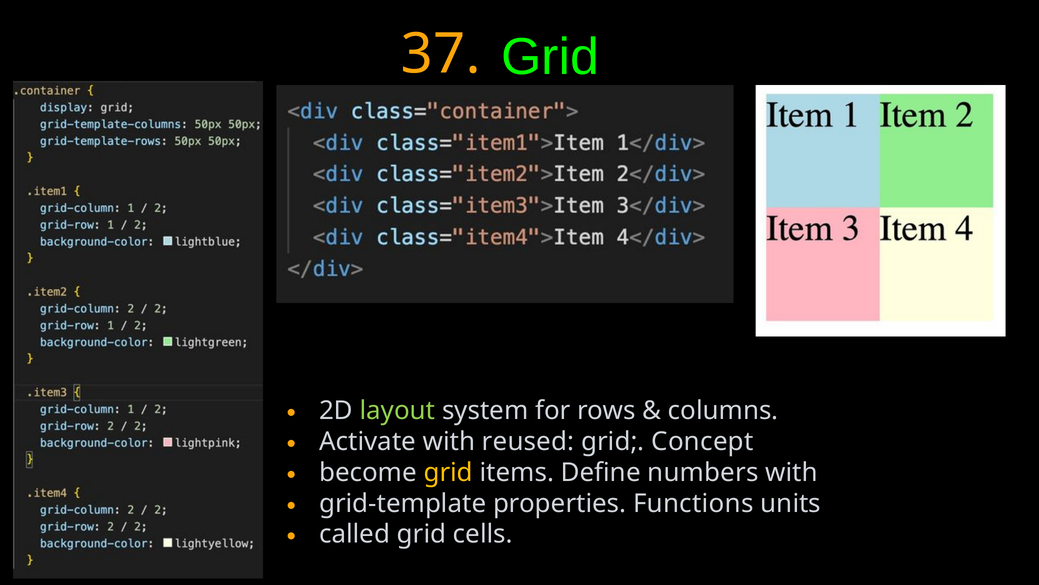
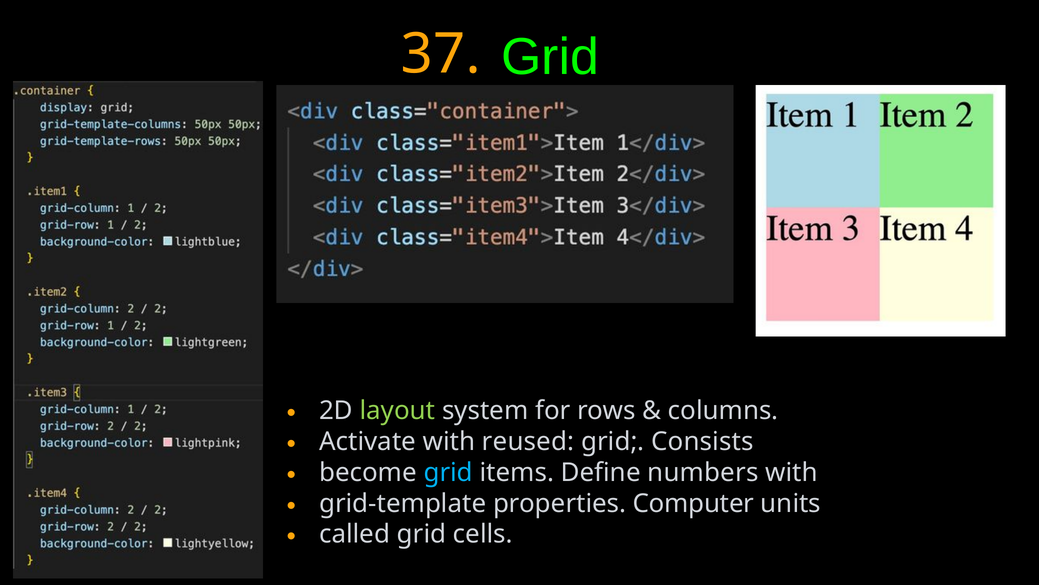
Concept: Concept -> Consists (703, 441)
grid colour: yellow -> light blue (448, 472)
Functions: Functions -> Computer (694, 503)
